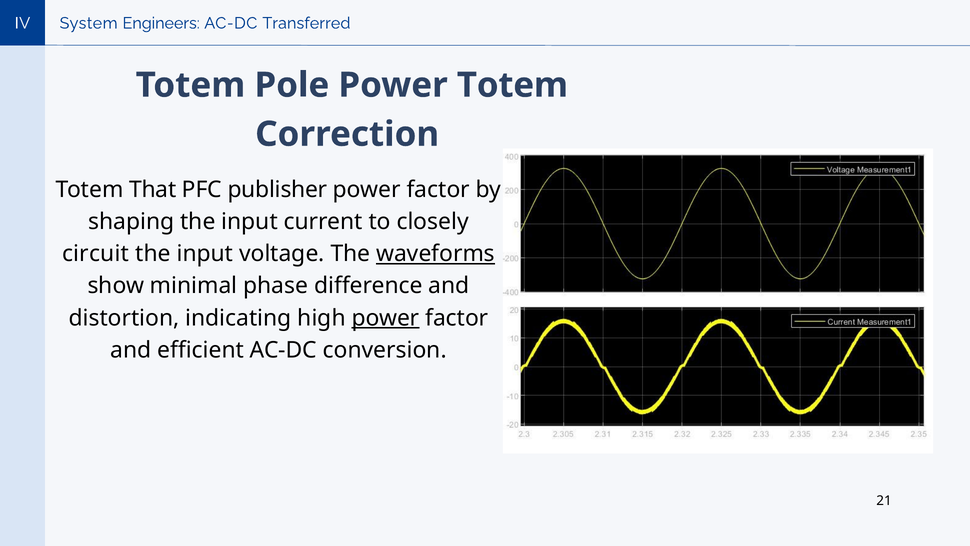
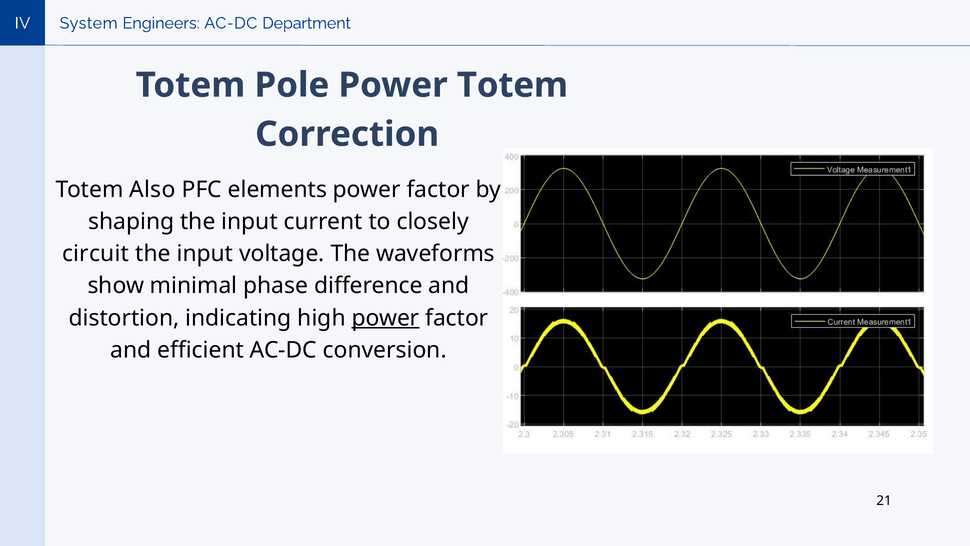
Transferred: Transferred -> Department (307, 23)
That: That -> Also (152, 190)
publisher: publisher -> elements (277, 190)
waveforms underline: present -> none (436, 254)
